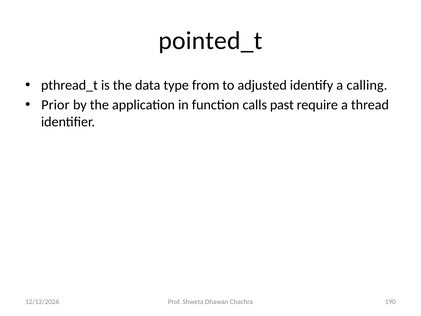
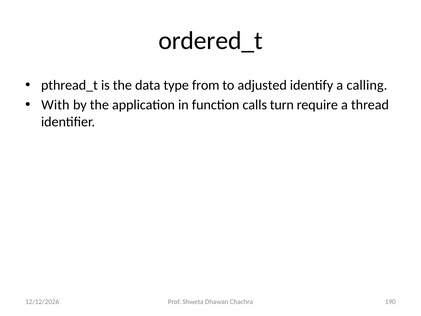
pointed_t: pointed_t -> ordered_t (211, 41)
Prior: Prior -> With (55, 105)
past: past -> turn (282, 105)
